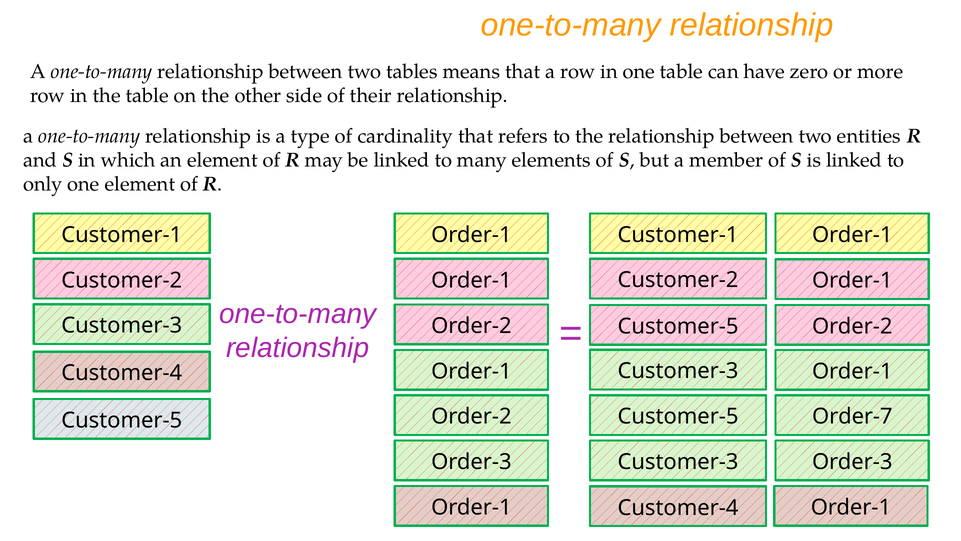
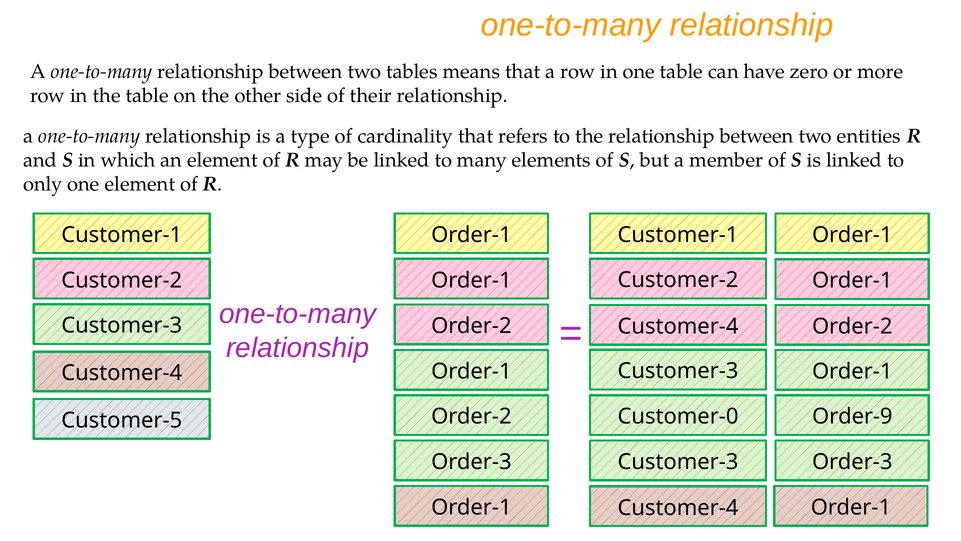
Customer-5: Customer-5 -> Customer-4 (678, 326)
Customer-5: Customer-5 -> Customer-0 (678, 416)
Order-7: Order-7 -> Order-9 (852, 416)
